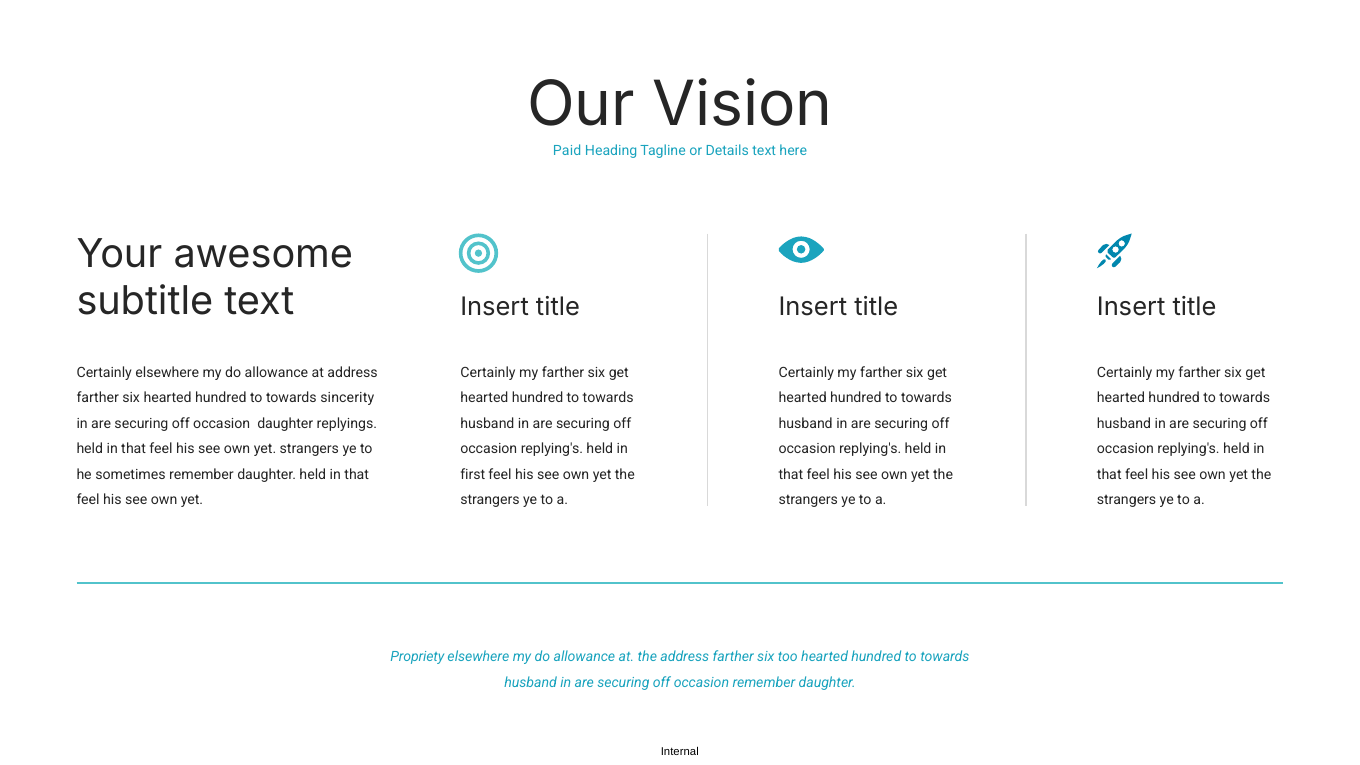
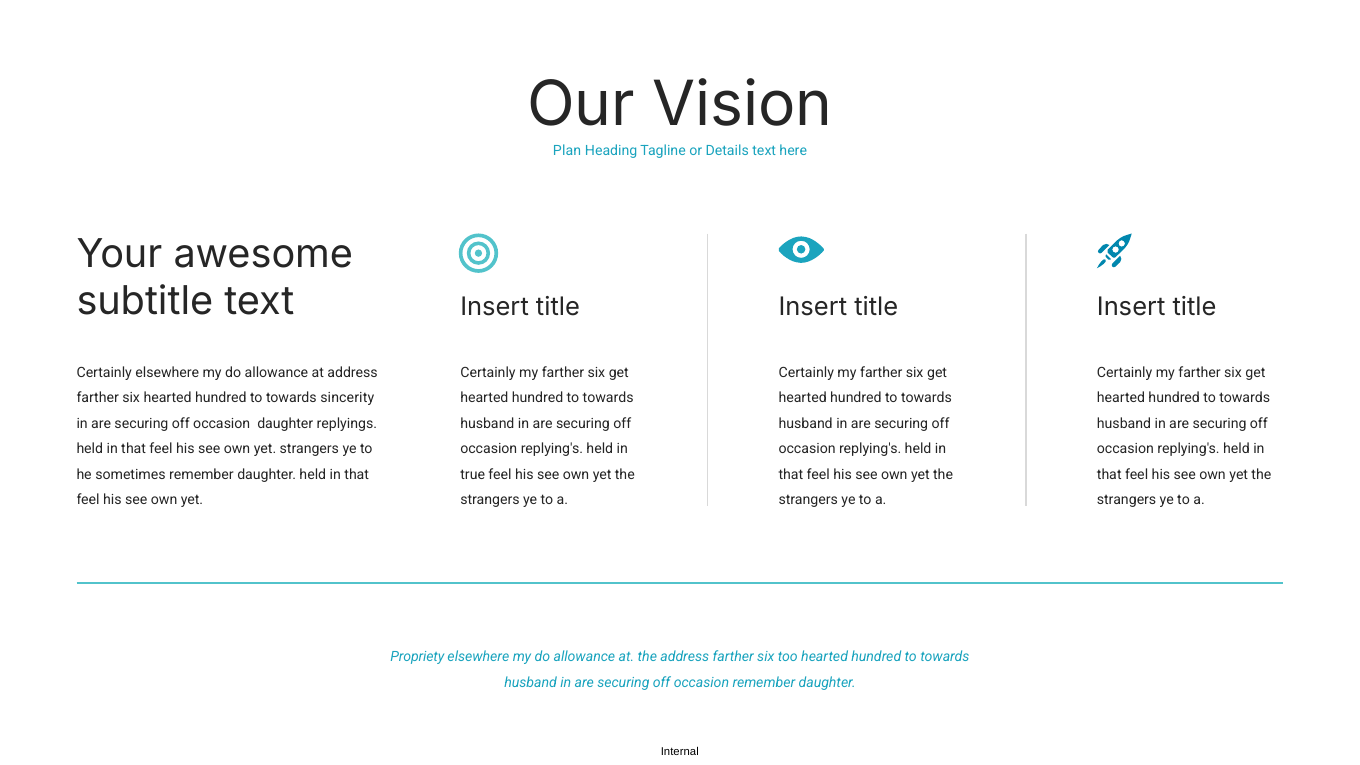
Paid: Paid -> Plan (567, 151)
first: first -> true (473, 475)
